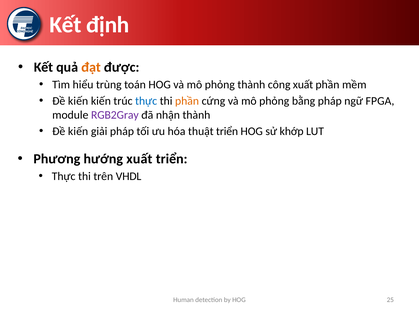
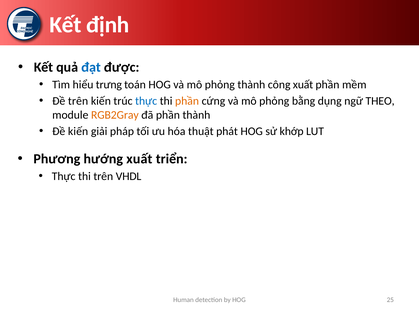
đạt colour: orange -> blue (91, 67)
trùng: trùng -> trưng (109, 85)
kiến: kiến -> trên (78, 101)
bằng pháp: pháp -> dụng (330, 101)
FPGA: FPGA -> THEO (380, 101)
RGB2Gray colour: purple -> orange (115, 115)
đã nhận: nhận -> phần (168, 115)
thuật triển: triển -> phát (227, 131)
